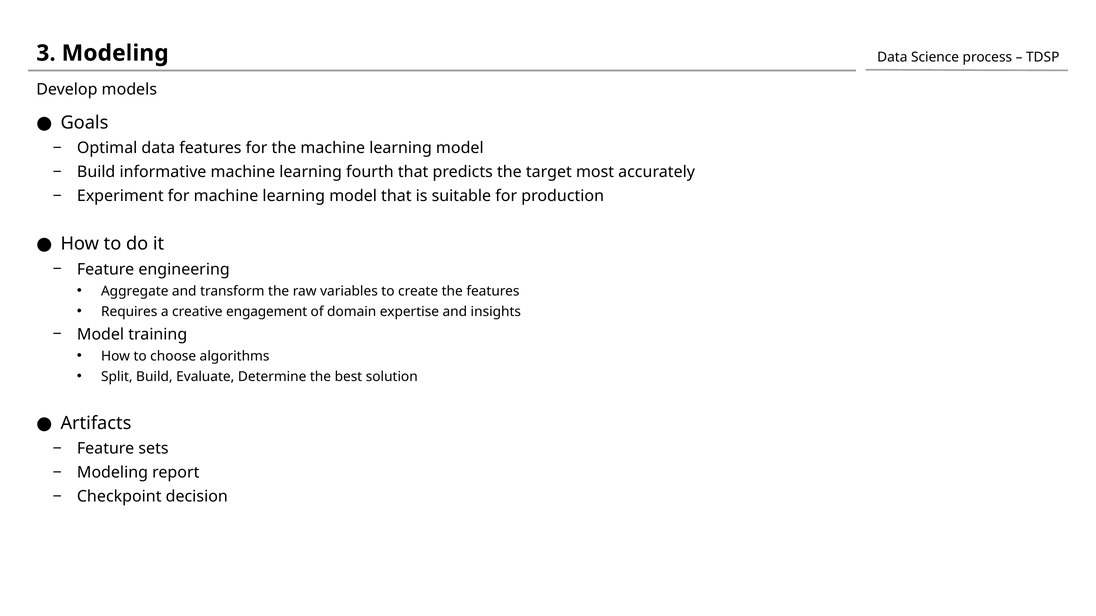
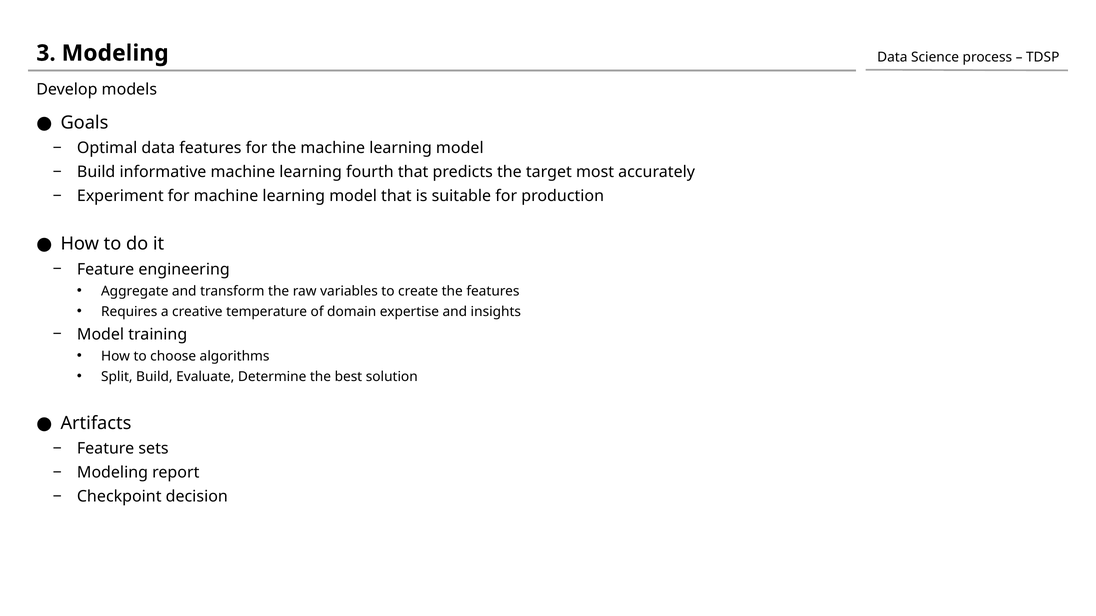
engagement: engagement -> temperature (267, 312)
